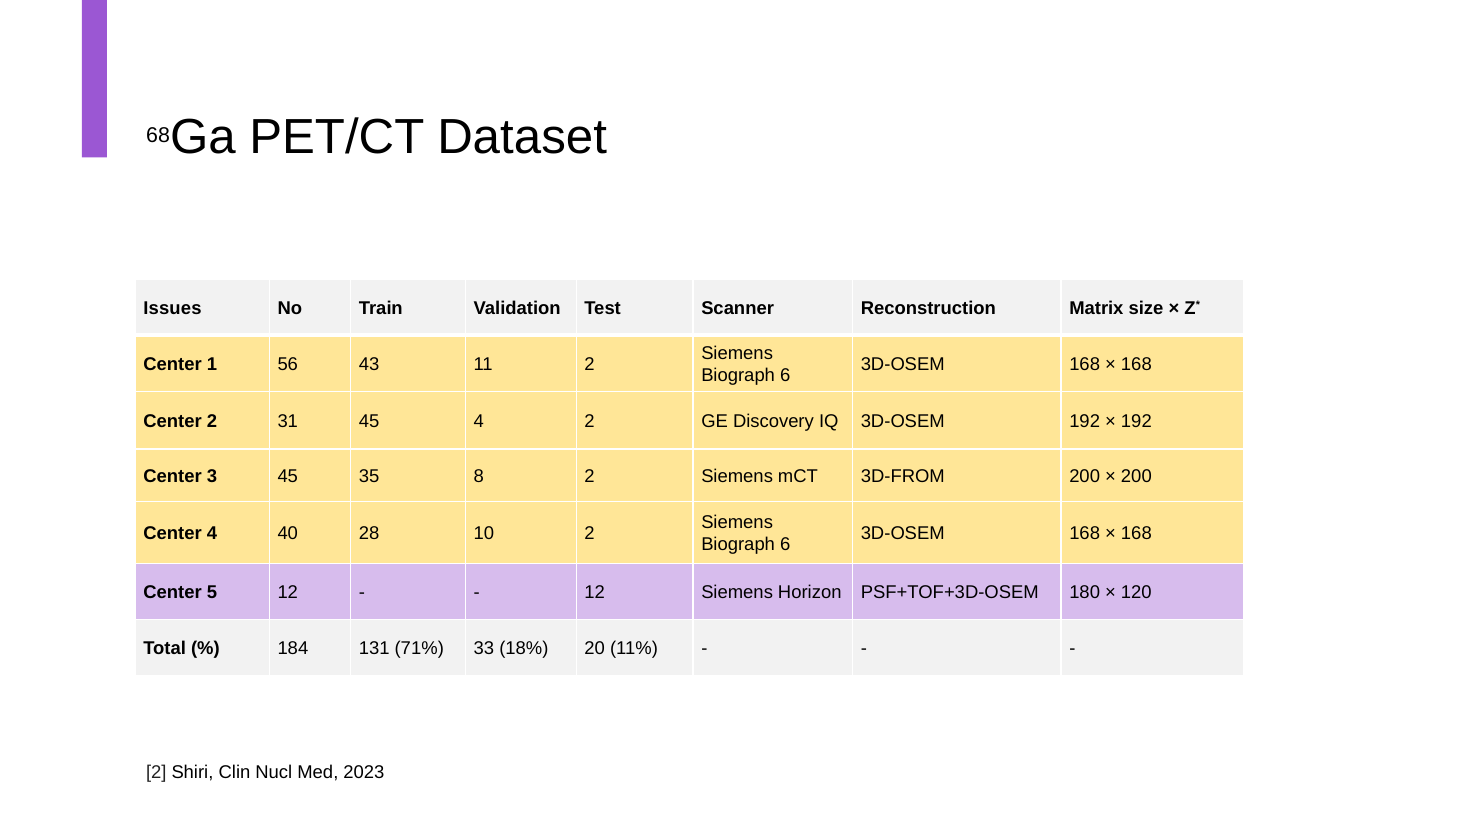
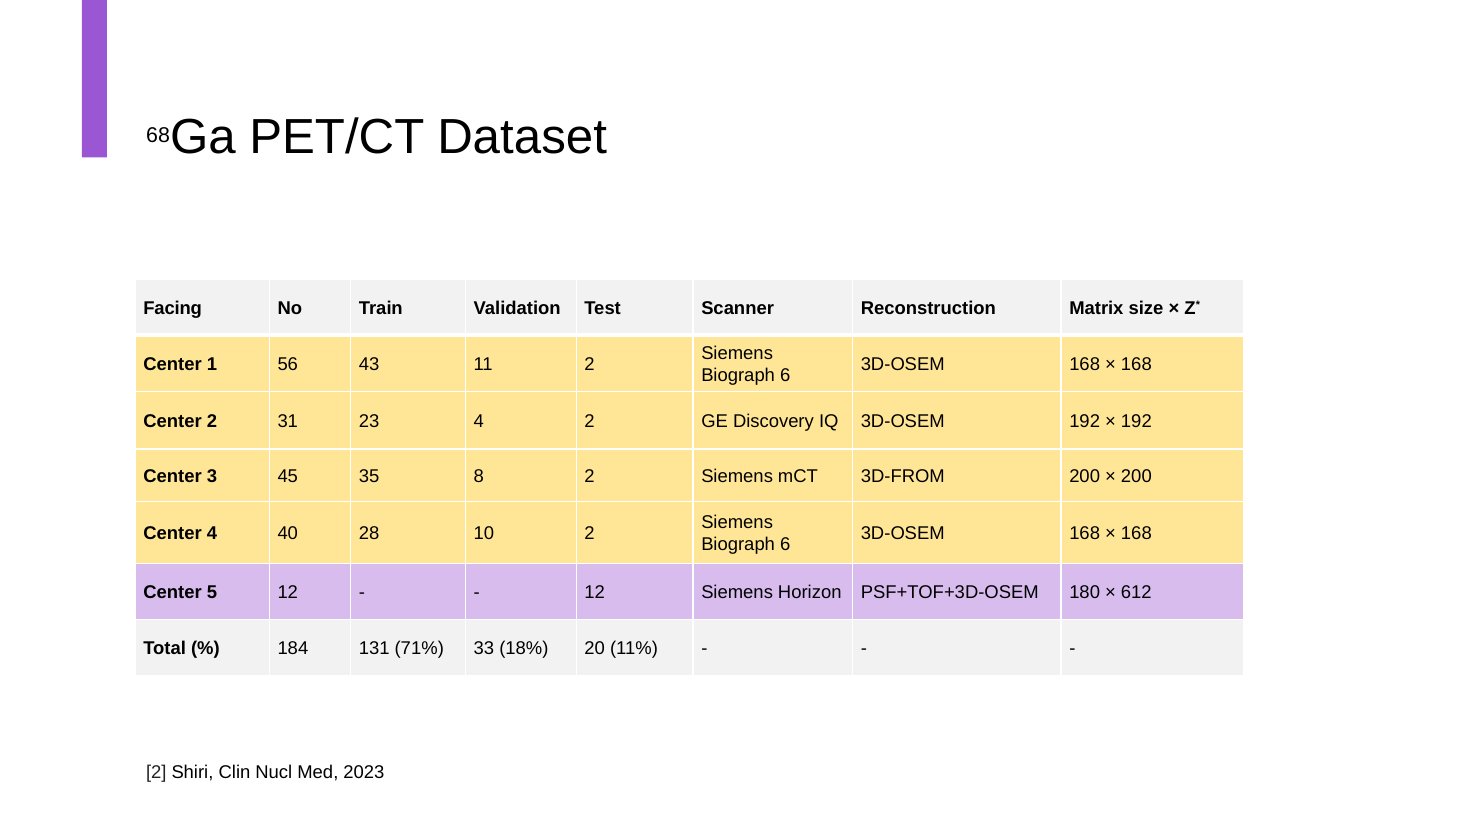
Issues: Issues -> Facing (173, 308)
31 45: 45 -> 23 (369, 421)
120: 120 -> 612 (1136, 592)
